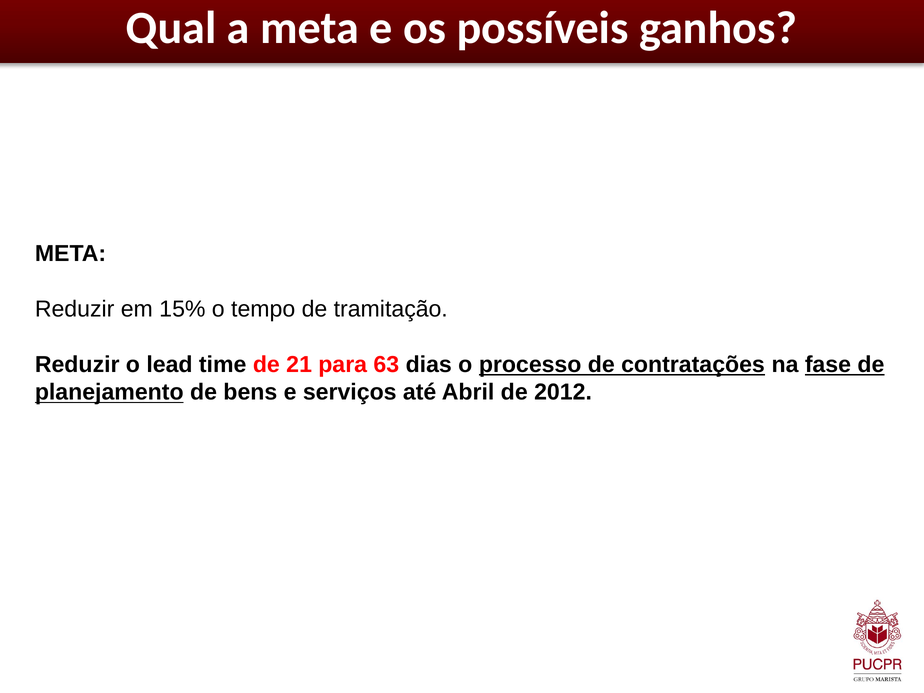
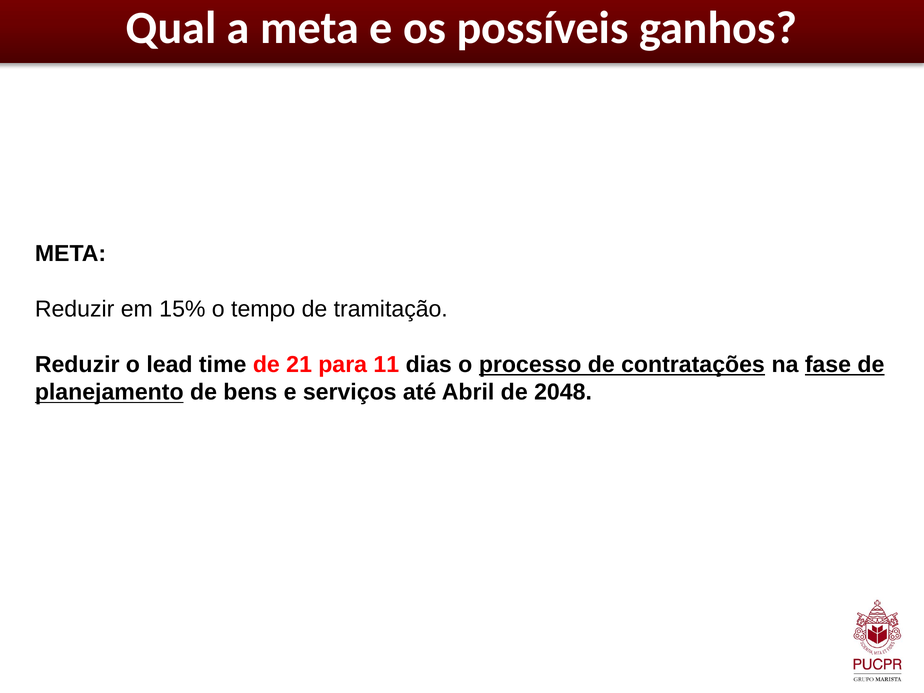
63: 63 -> 11 (386, 365)
2012: 2012 -> 2048 (563, 392)
